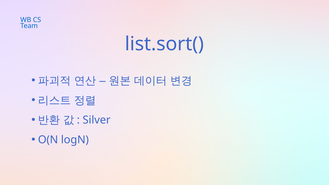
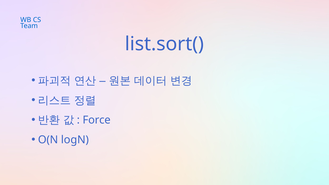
Silver: Silver -> Force (97, 120)
